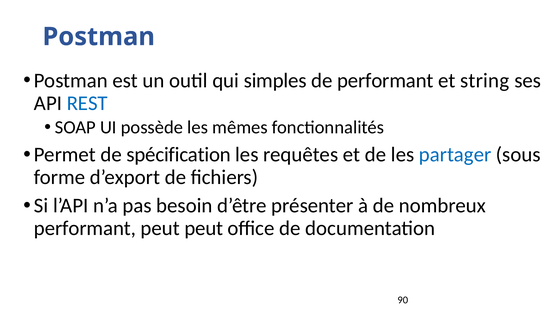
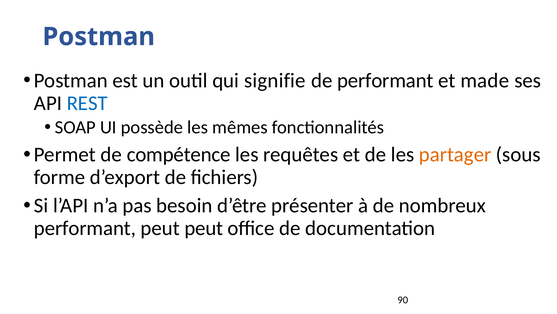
simples: simples -> signifie (275, 80)
string: string -> made (485, 80)
spécification: spécification -> compétence (179, 154)
partager colour: blue -> orange (455, 154)
